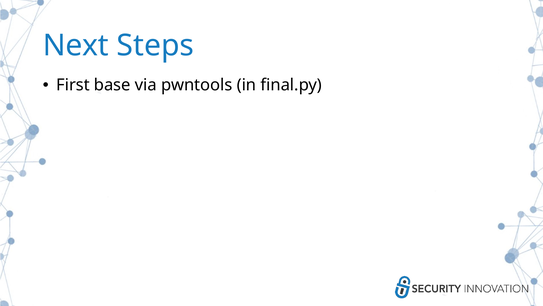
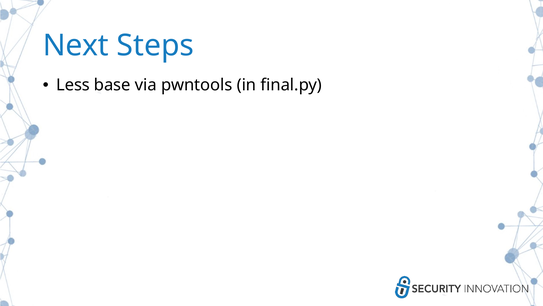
First: First -> Less (73, 85)
